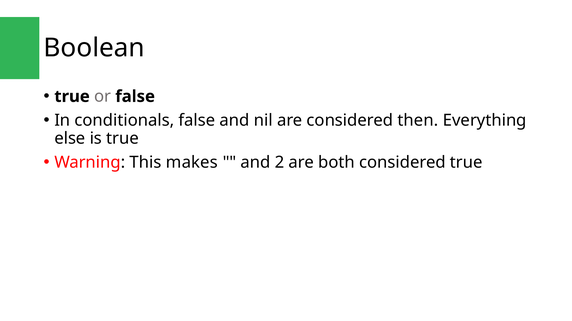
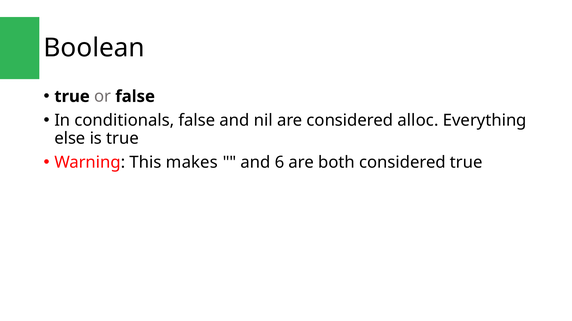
then: then -> alloc (418, 121)
2: 2 -> 6 (280, 163)
